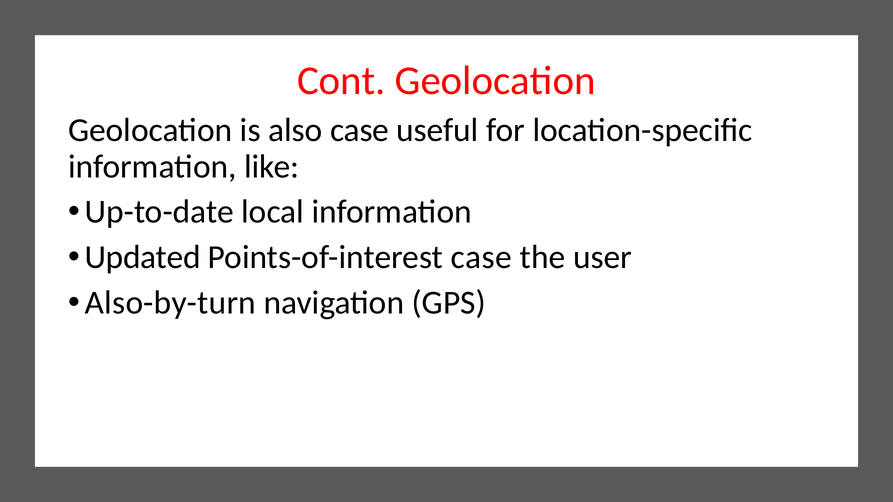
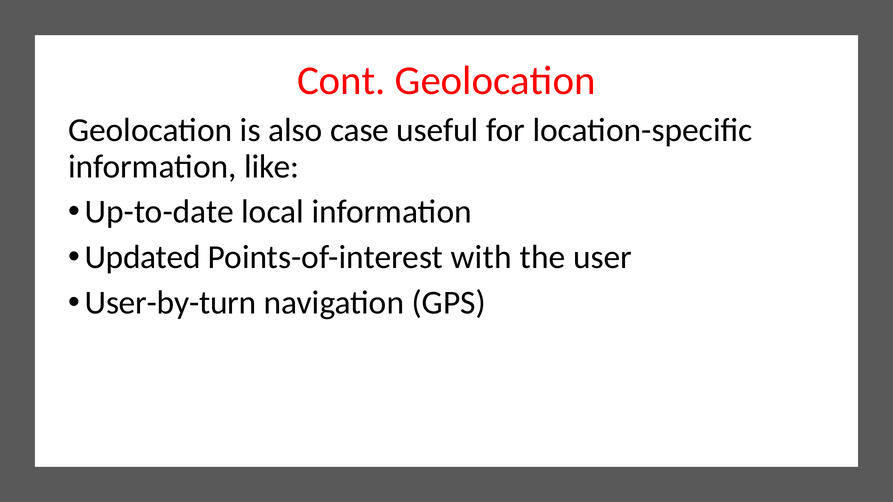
Points-of-interest case: case -> with (481, 258)
Also-by-turn: Also-by-turn -> User-by-turn (171, 303)
